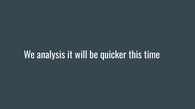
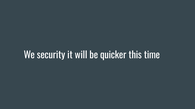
analysis: analysis -> security (51, 56)
